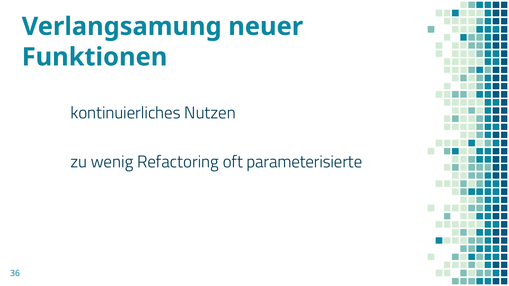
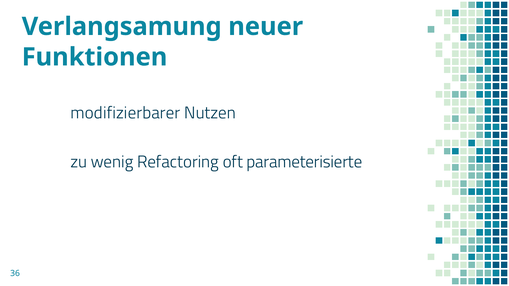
kontinuierliches: kontinuierliches -> modifizierbarer (125, 113)
